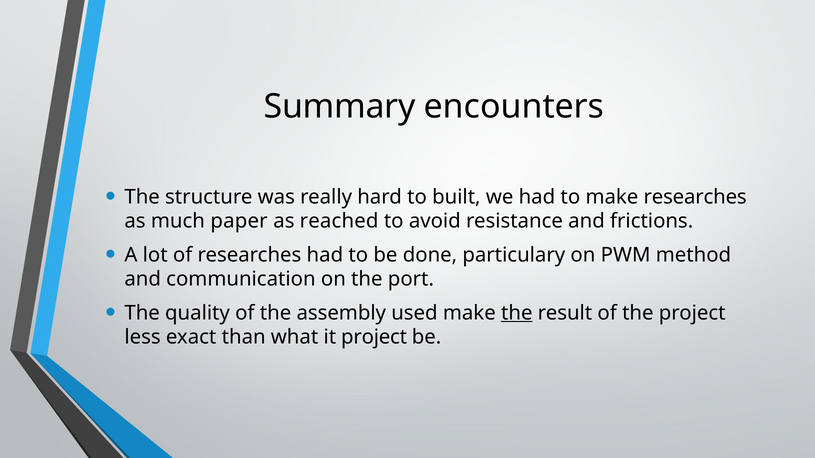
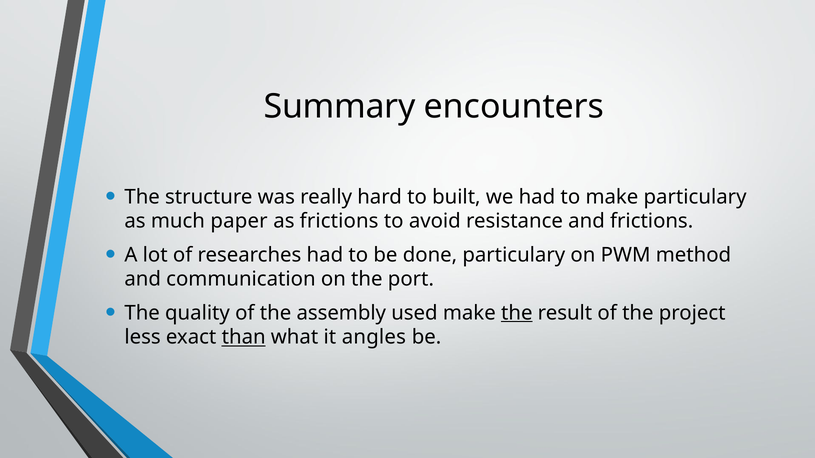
make researches: researches -> particulary (695, 197)
as reached: reached -> frictions (339, 221)
than underline: none -> present (244, 338)
it project: project -> angles (374, 338)
